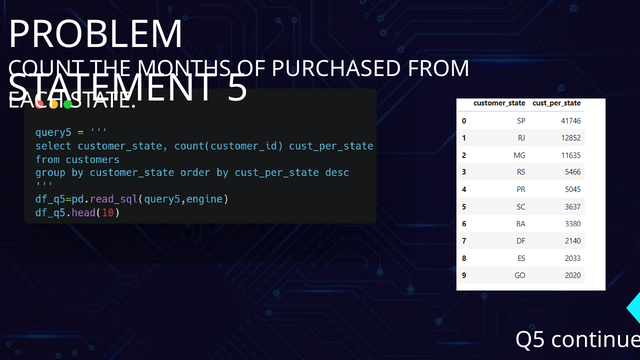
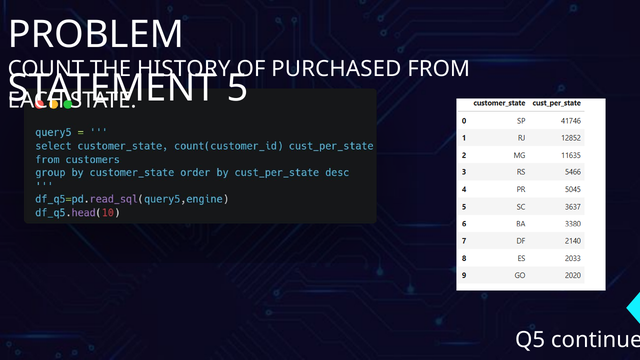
MONTHS: MONTHS -> HISTORY (184, 69)
